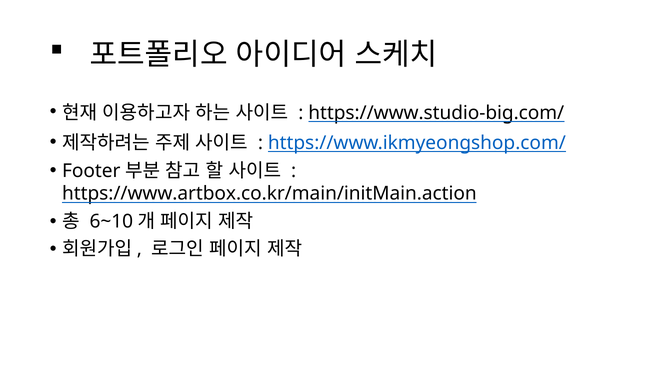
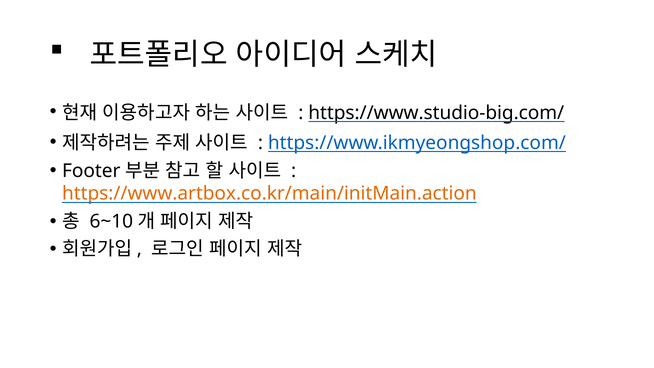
https://www.artbox.co.kr/main/initMain.action colour: black -> orange (269, 194)
